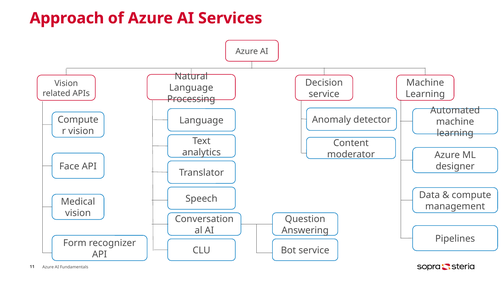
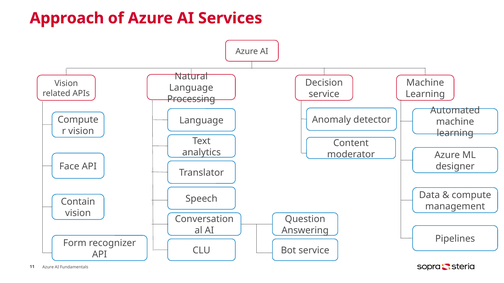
Medical: Medical -> Contain (78, 202)
